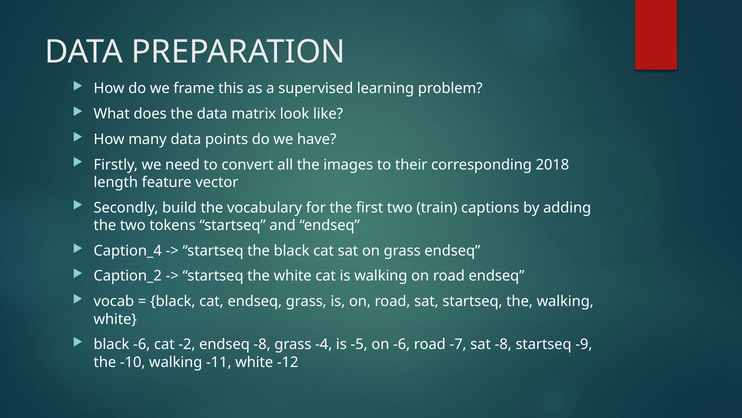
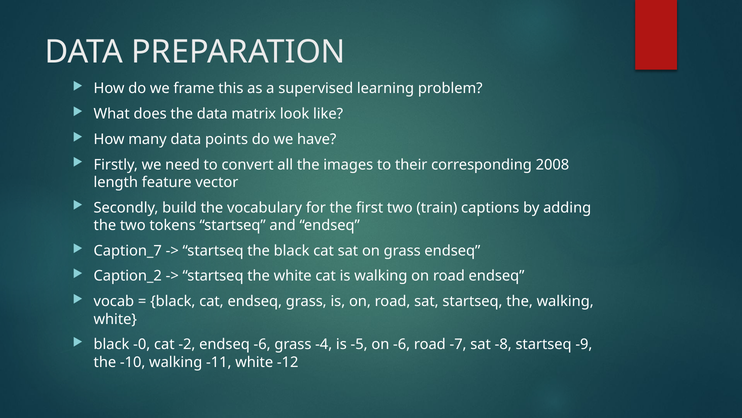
2018: 2018 -> 2008 (552, 164)
Caption_4: Caption_4 -> Caption_7 (128, 250)
black -6: -6 -> -0 (142, 344)
endseq -8: -8 -> -6 (262, 344)
